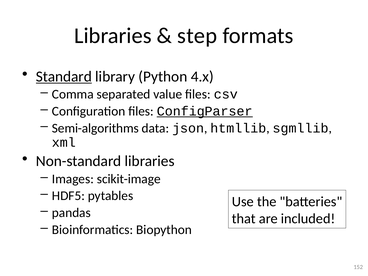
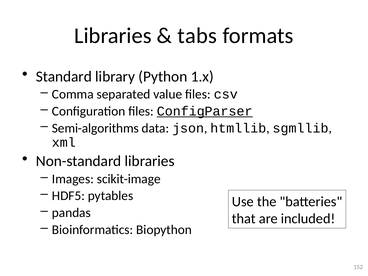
step: step -> tabs (197, 36)
Standard underline: present -> none (64, 77)
4.x: 4.x -> 1.x (202, 77)
